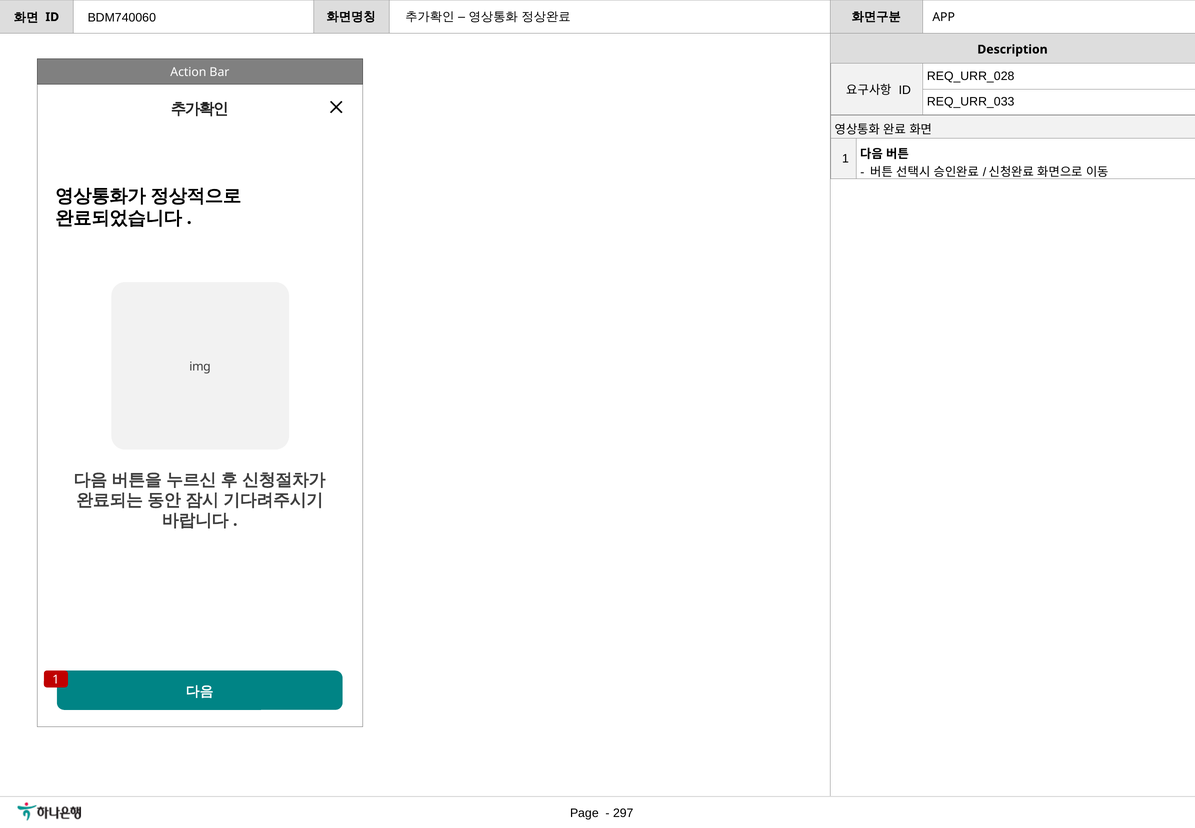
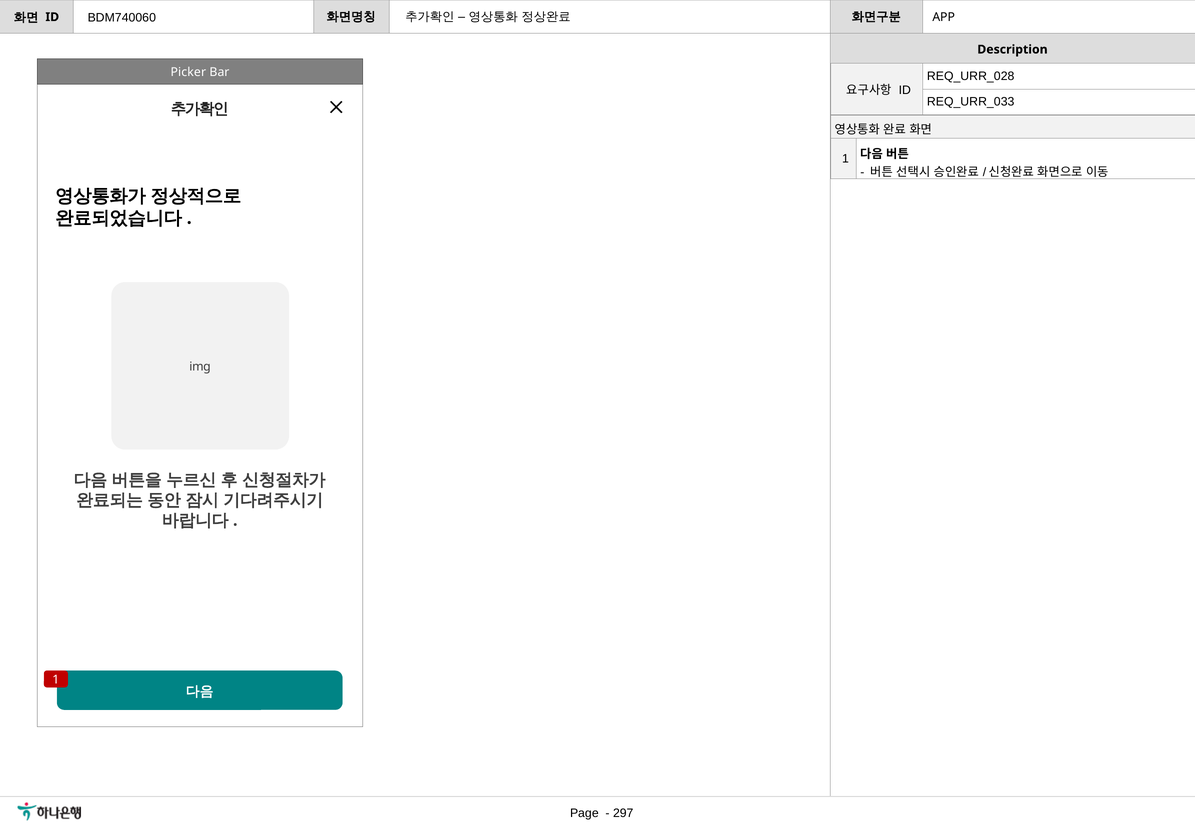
Action: Action -> Picker (188, 72)
